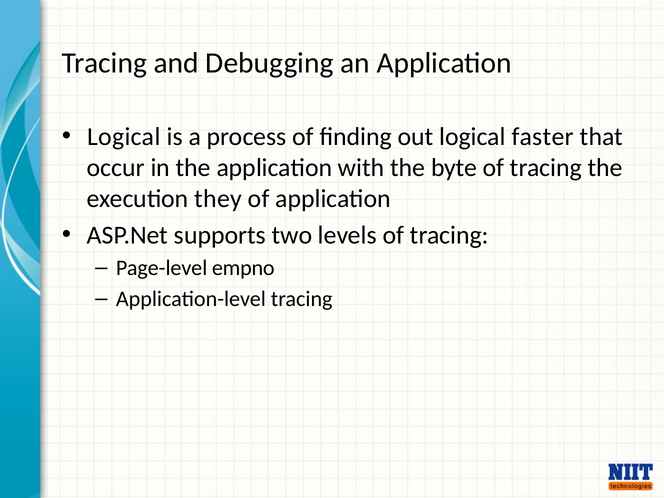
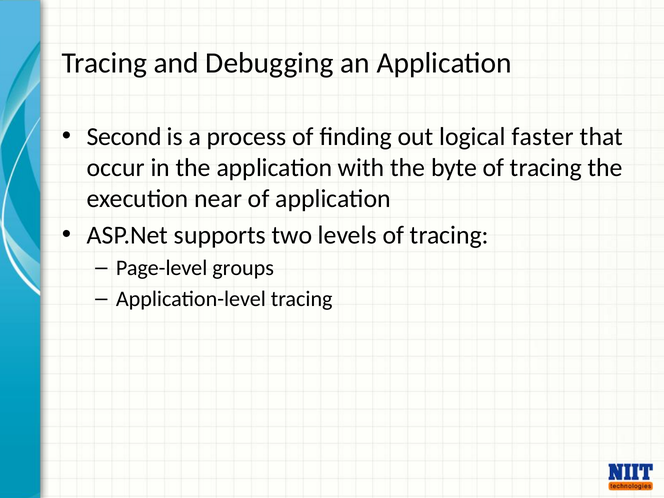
Logical: Logical -> Second (124, 137)
they: they -> near (218, 199)
empno: empno -> groups (243, 268)
